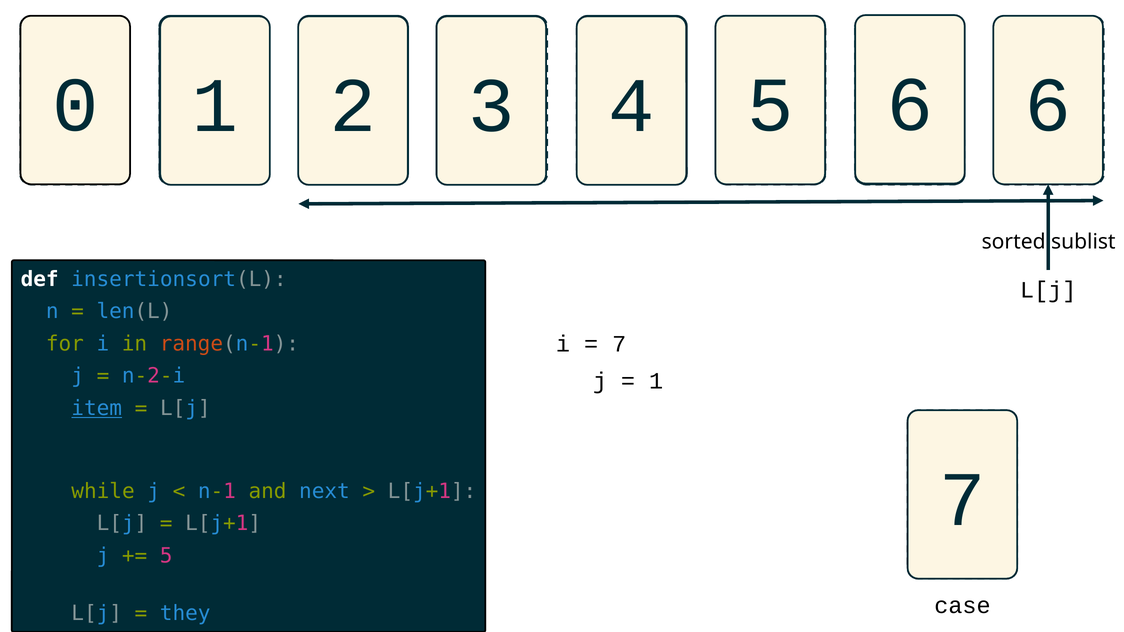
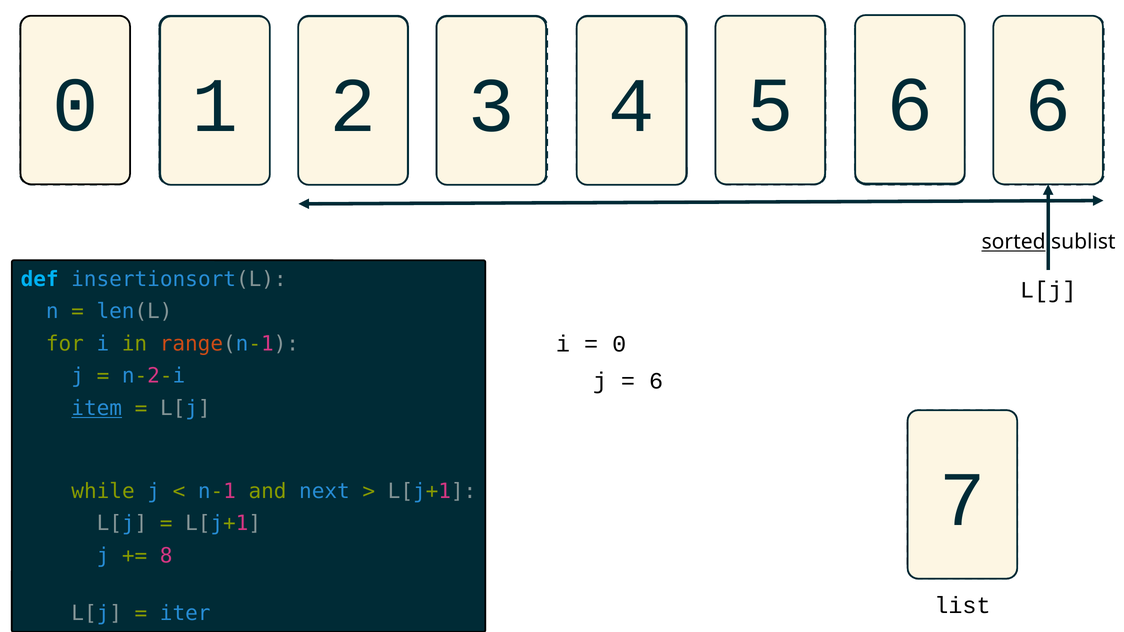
sorted underline: none -> present (1014, 242)
def colour: white -> light blue (40, 279)
7: 7 -> 0 (619, 344)
1: 1 -> 6 (656, 381)
5: 5 -> 8 (166, 556)
case: case -> list (962, 606)
they: they -> iter (185, 614)
